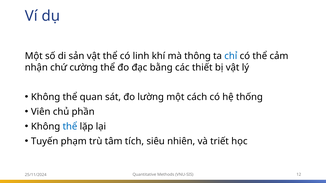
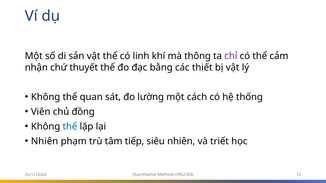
chỉ colour: blue -> purple (231, 56)
cường: cường -> thuyết (84, 68)
phần: phần -> đồng (83, 112)
Tuyến: Tuyến -> Nhiên (45, 142)
tích: tích -> tiếp (135, 142)
